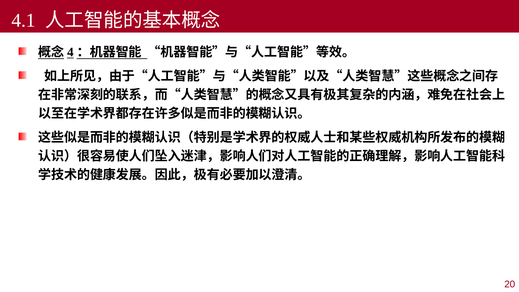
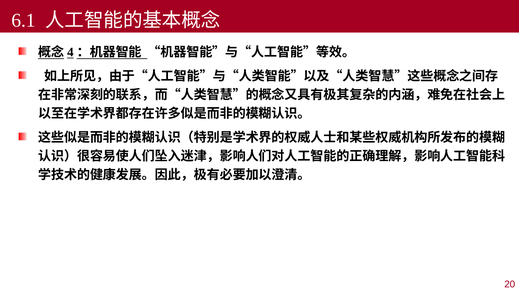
4.1: 4.1 -> 6.1 (24, 20)
